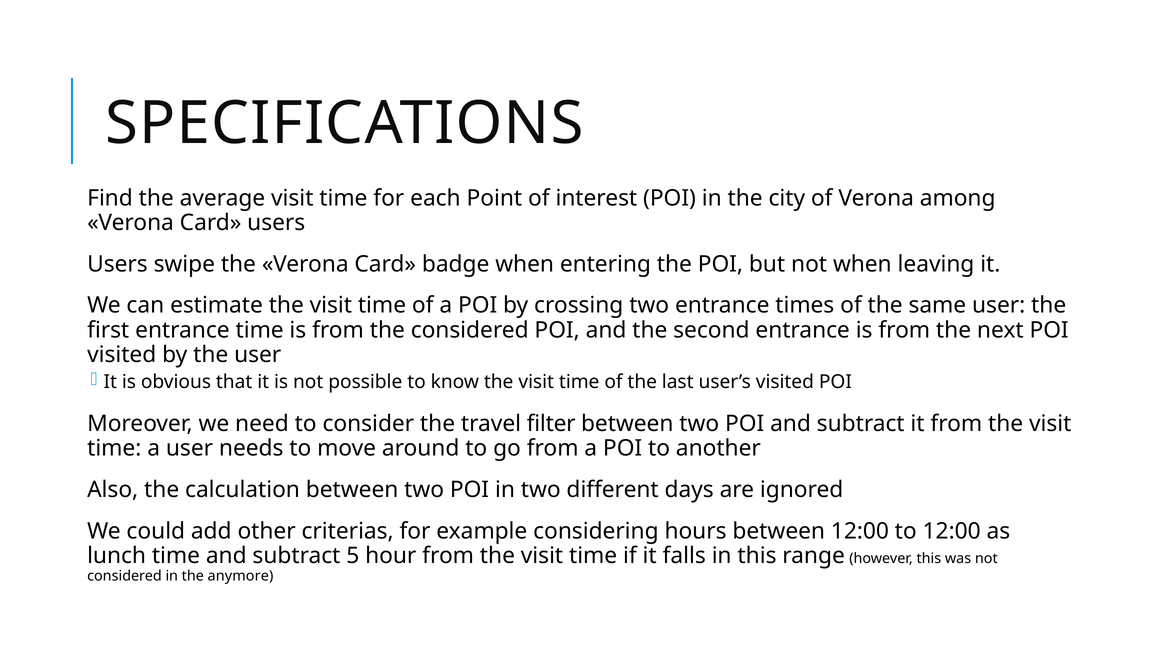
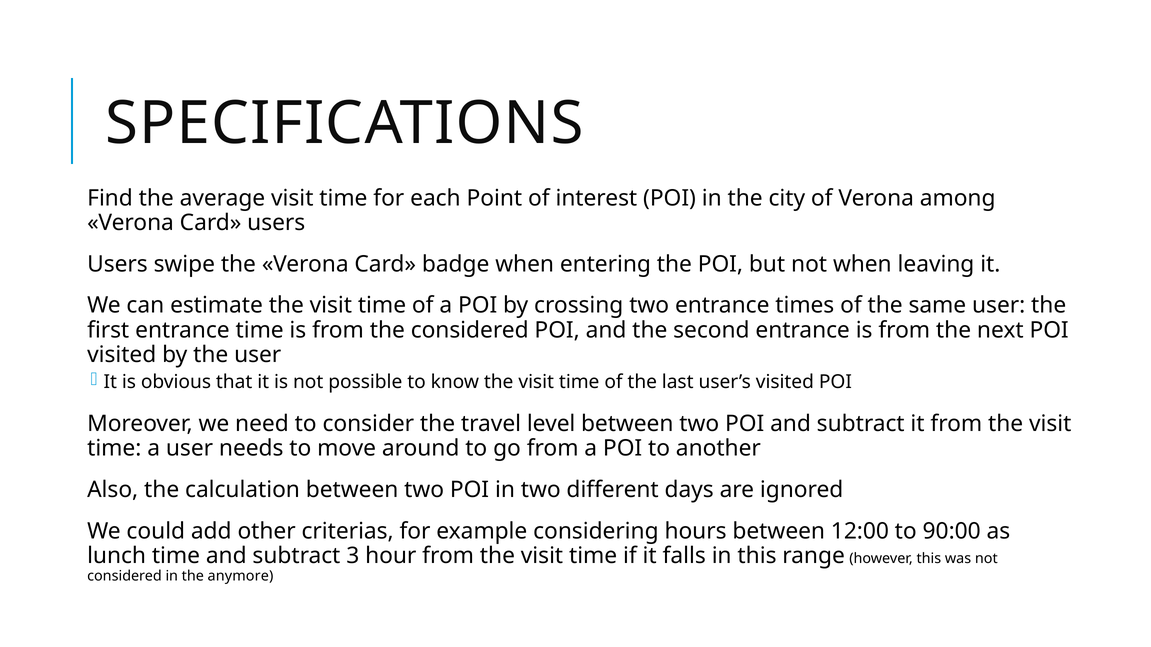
filter: filter -> level (551, 424)
to 12:00: 12:00 -> 90:00 (952, 532)
5: 5 -> 3 (353, 556)
